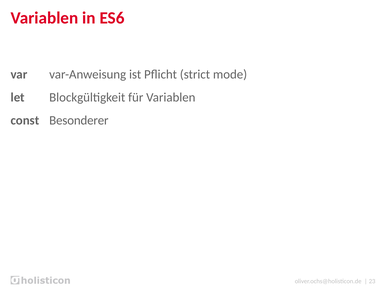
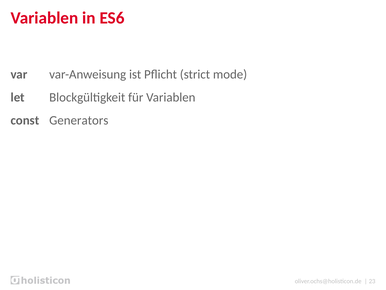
Besonderer: Besonderer -> Generators (79, 120)
